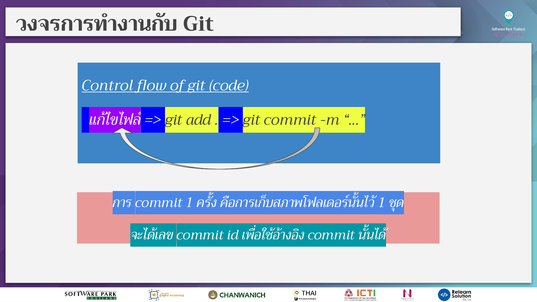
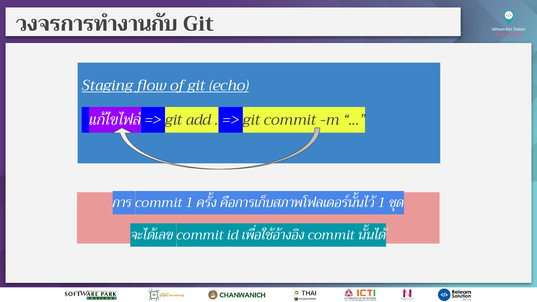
Control: Control -> Staging (107, 86)
code: code -> echo (229, 86)
